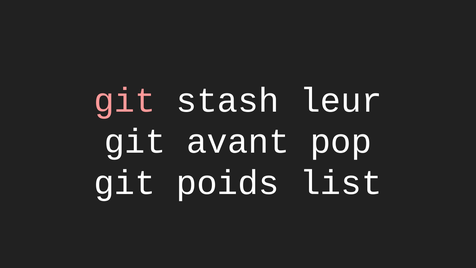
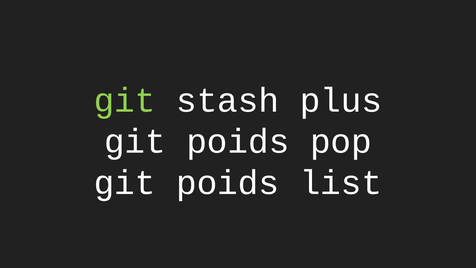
git colour: pink -> light green (125, 100)
leur: leur -> plus (341, 100)
avant: avant -> poids (238, 141)
